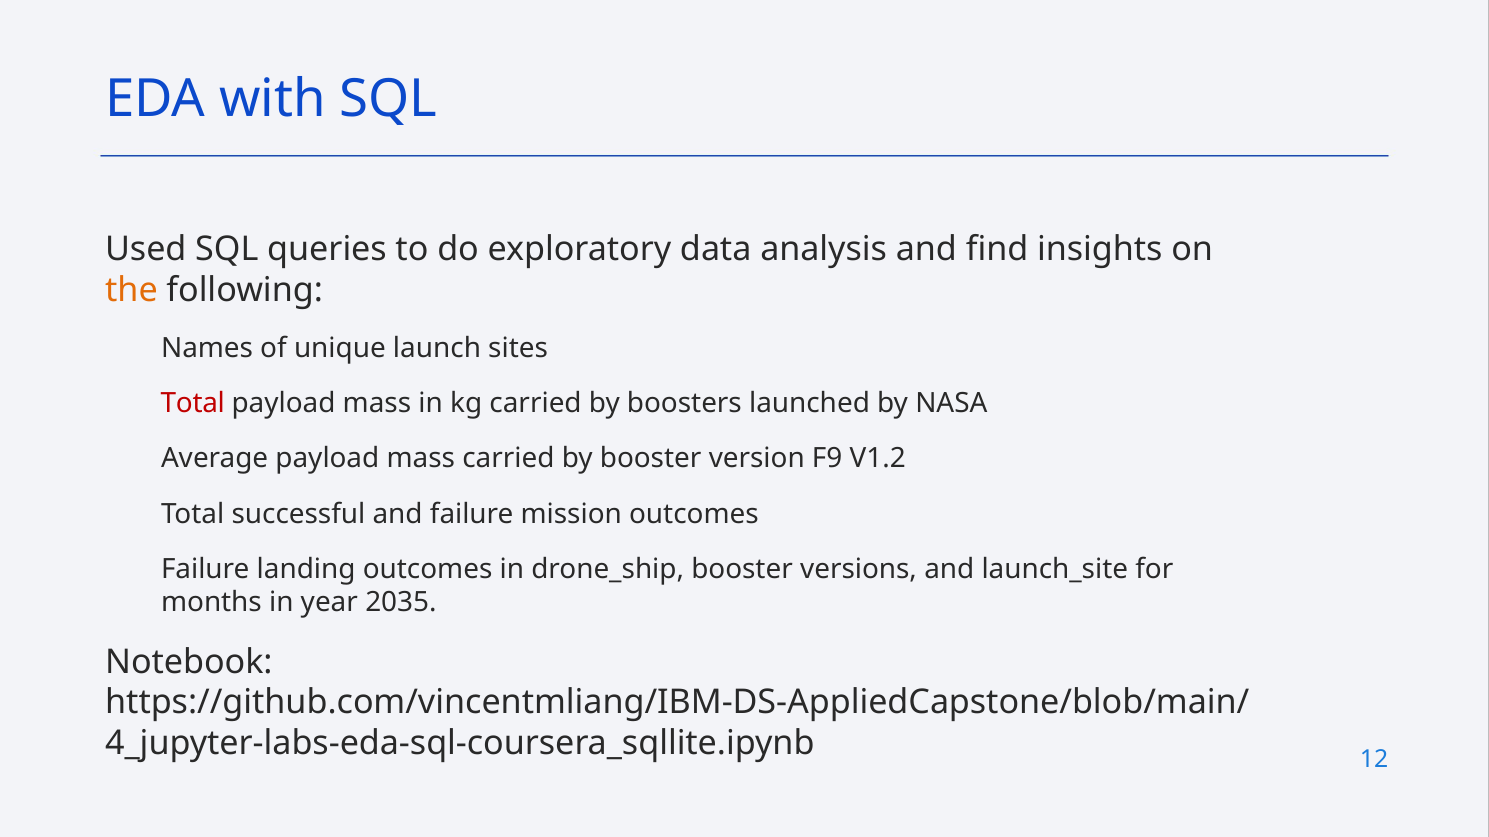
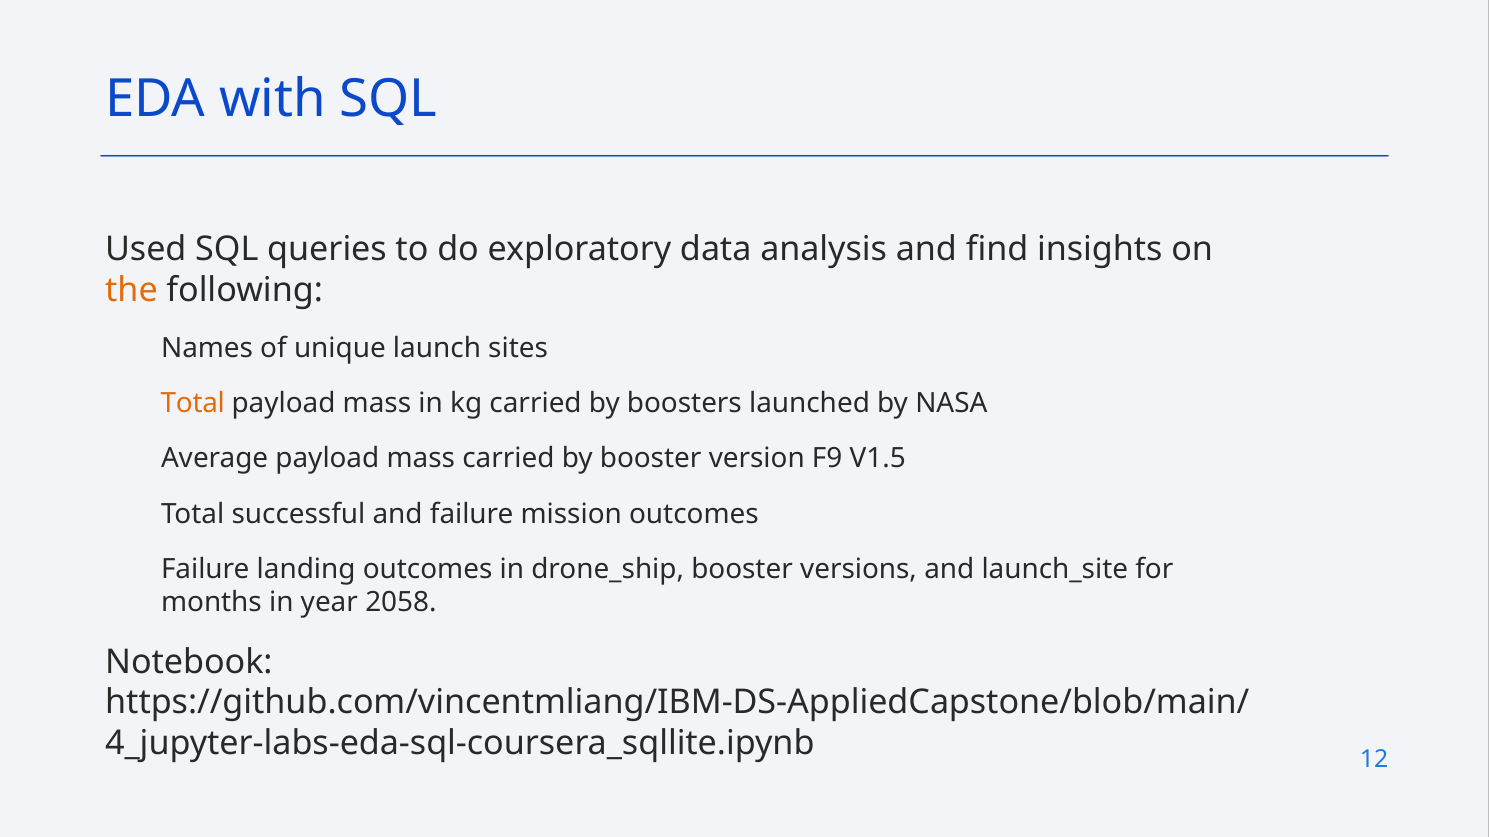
Total colour: red -> orange (193, 404)
V1.2: V1.2 -> V1.5 (878, 459)
2035: 2035 -> 2058 (401, 603)
